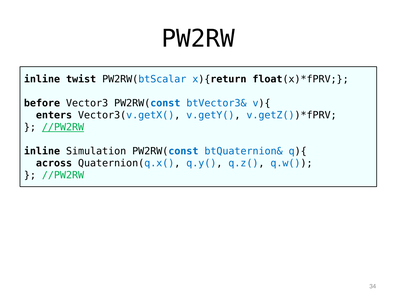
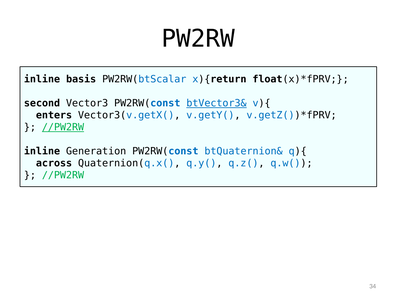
twist: twist -> basis (81, 79)
before: before -> second (42, 103)
btVector3& underline: none -> present (216, 103)
Simulation: Simulation -> Generation (96, 151)
